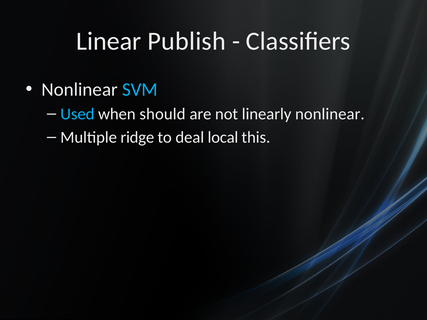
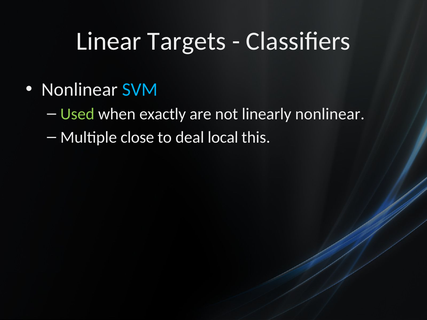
Publish: Publish -> Targets (187, 41)
Used colour: light blue -> light green (77, 114)
should: should -> exactly (163, 114)
ridge: ridge -> close (137, 137)
